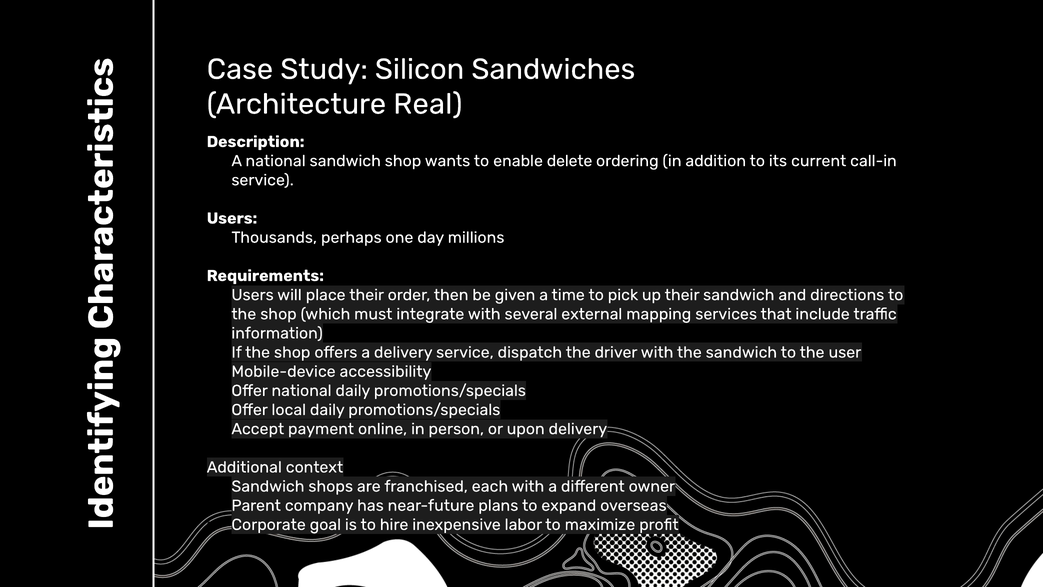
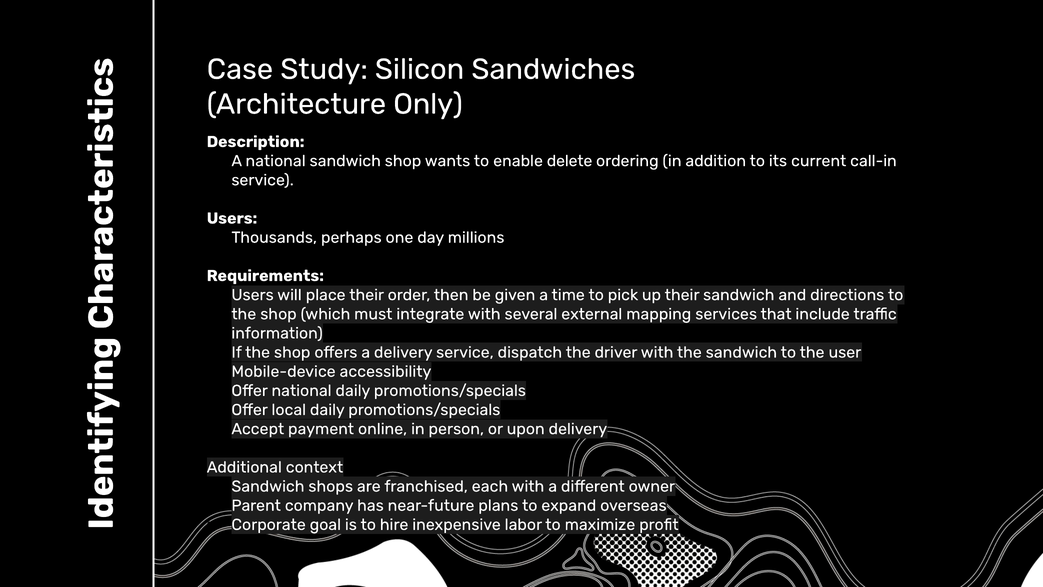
Real: Real -> Only (428, 104)
